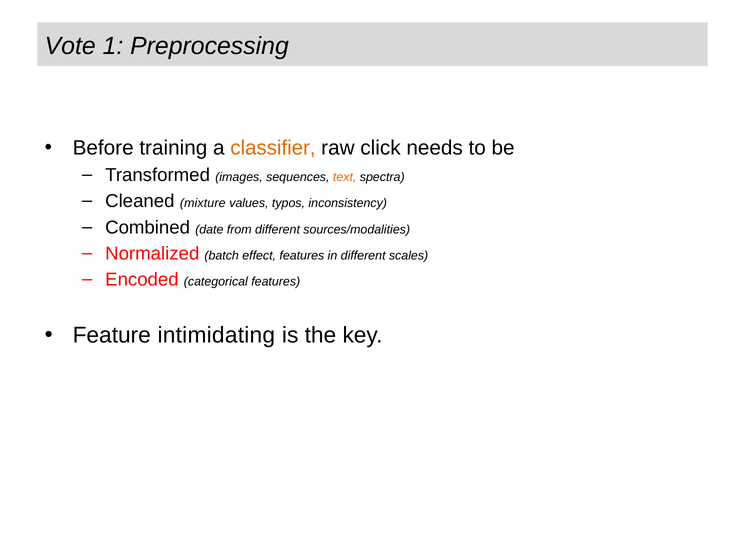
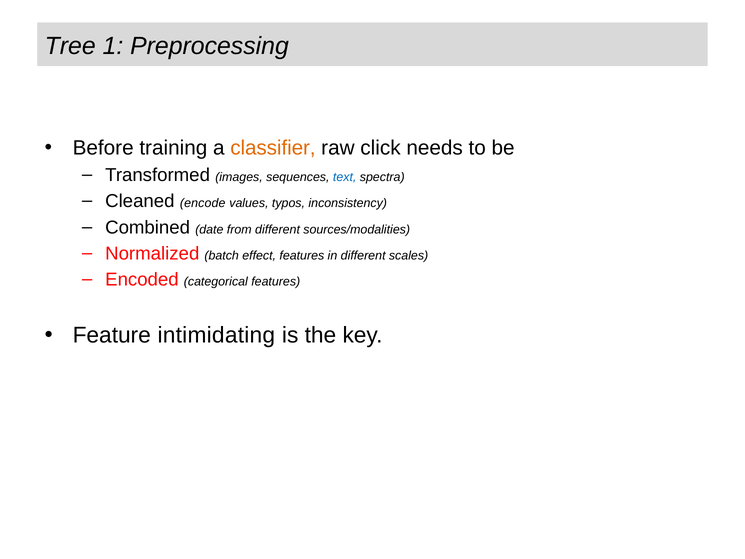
Vote: Vote -> Tree (70, 46)
text colour: orange -> blue (345, 177)
mixture: mixture -> encode (203, 203)
